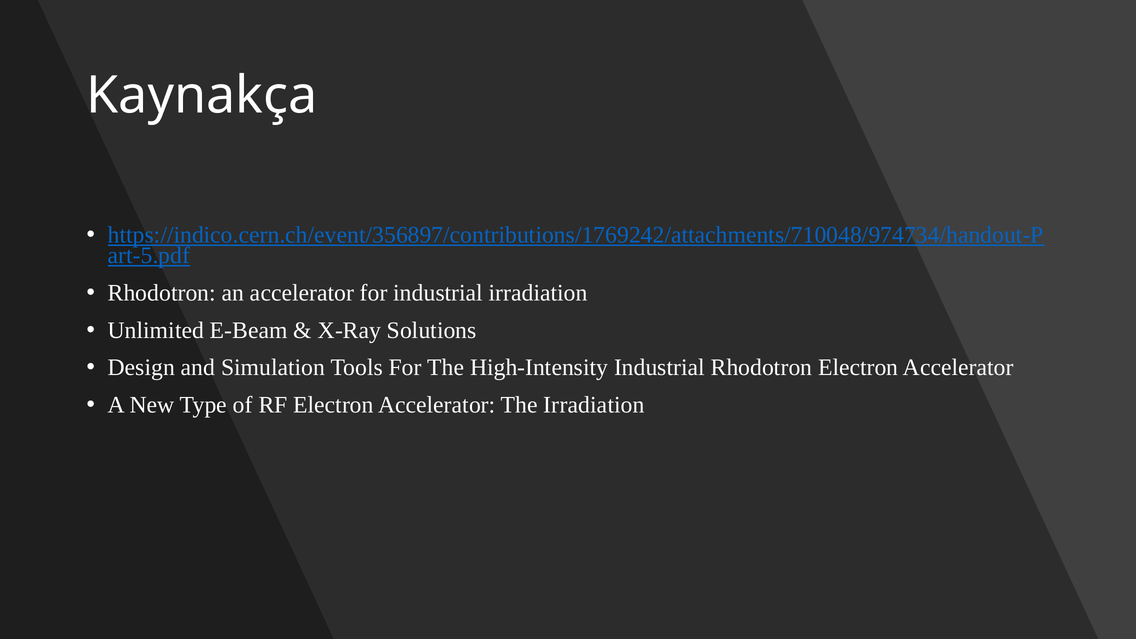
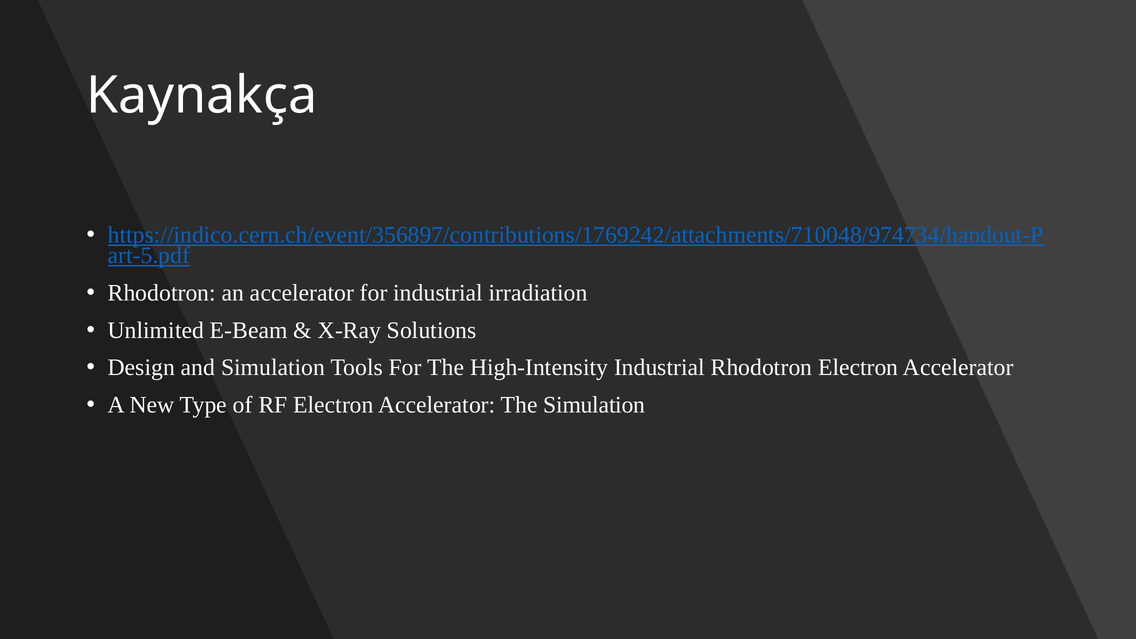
The Irradiation: Irradiation -> Simulation (594, 405)
